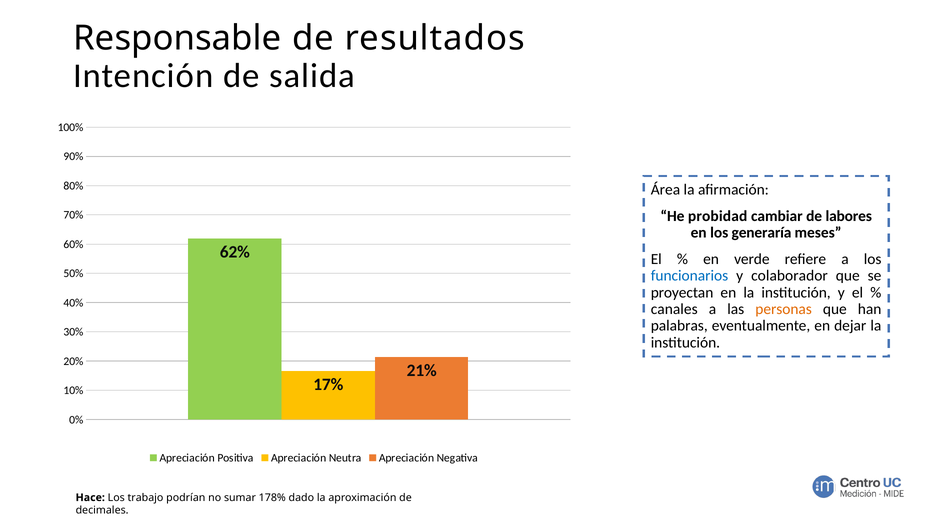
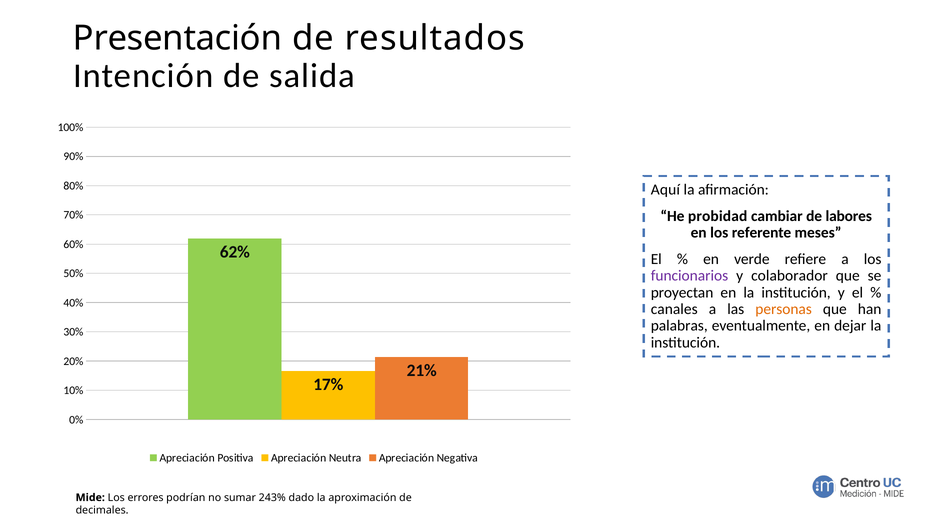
Responsable: Responsable -> Presentación (177, 38)
Área: Área -> Aquí (665, 190)
generaría: generaría -> referente (762, 233)
funcionarios colour: blue -> purple (689, 276)
Hace: Hace -> Mide (90, 498)
trabajo: trabajo -> errores (146, 498)
178%: 178% -> 243% (272, 498)
